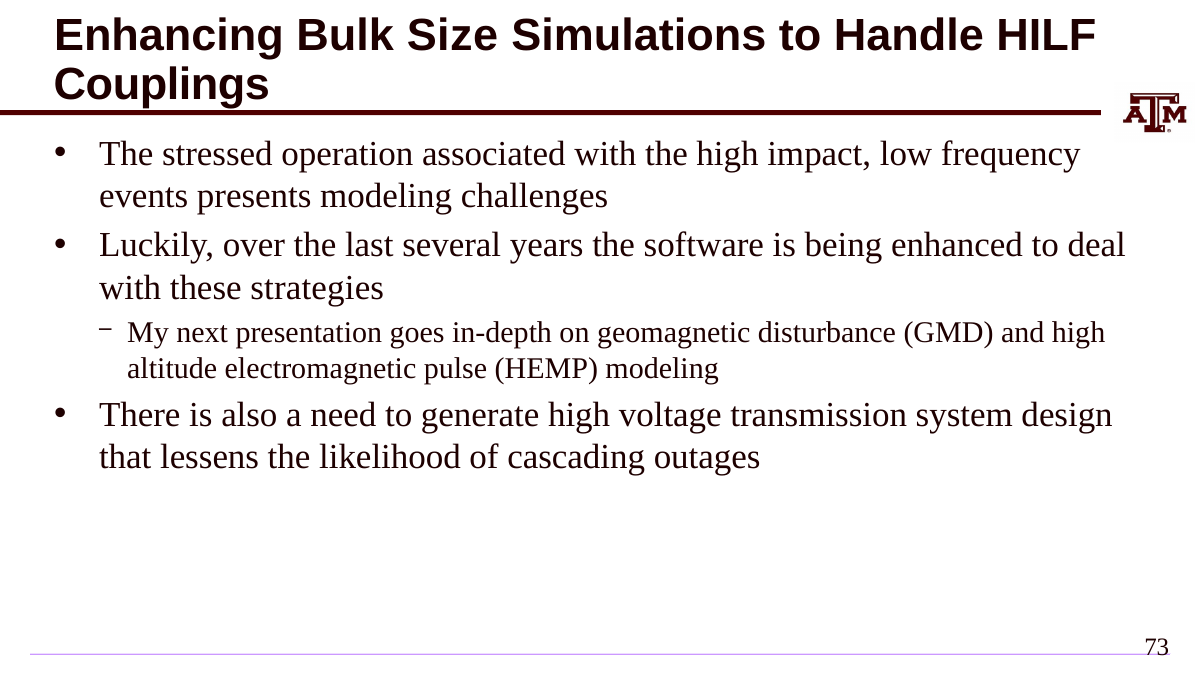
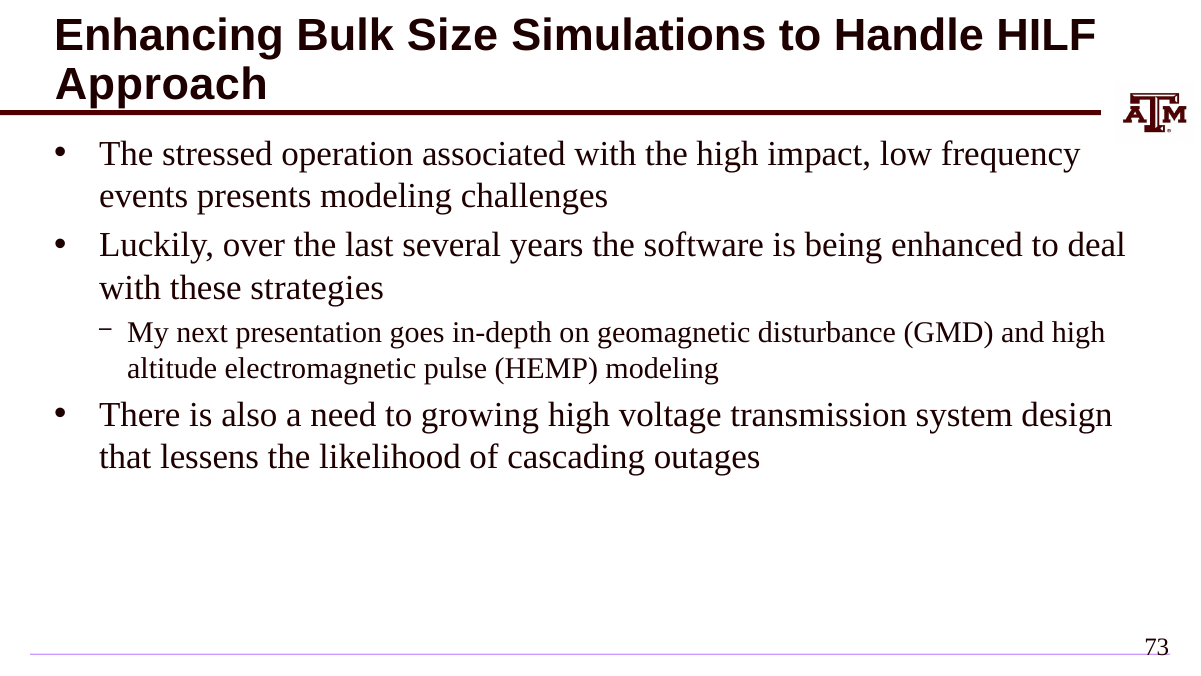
Couplings: Couplings -> Approach (161, 84)
generate: generate -> growing (480, 414)
